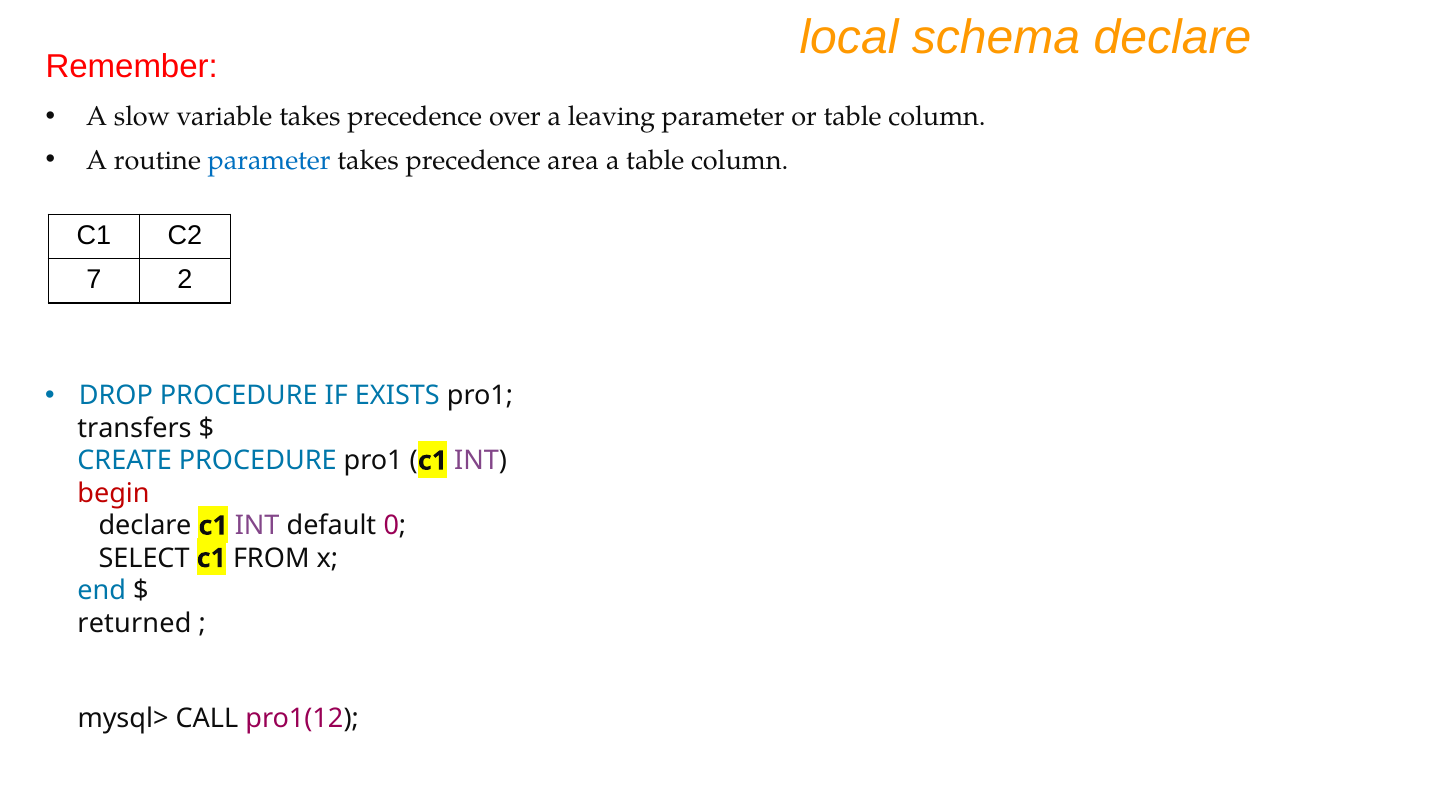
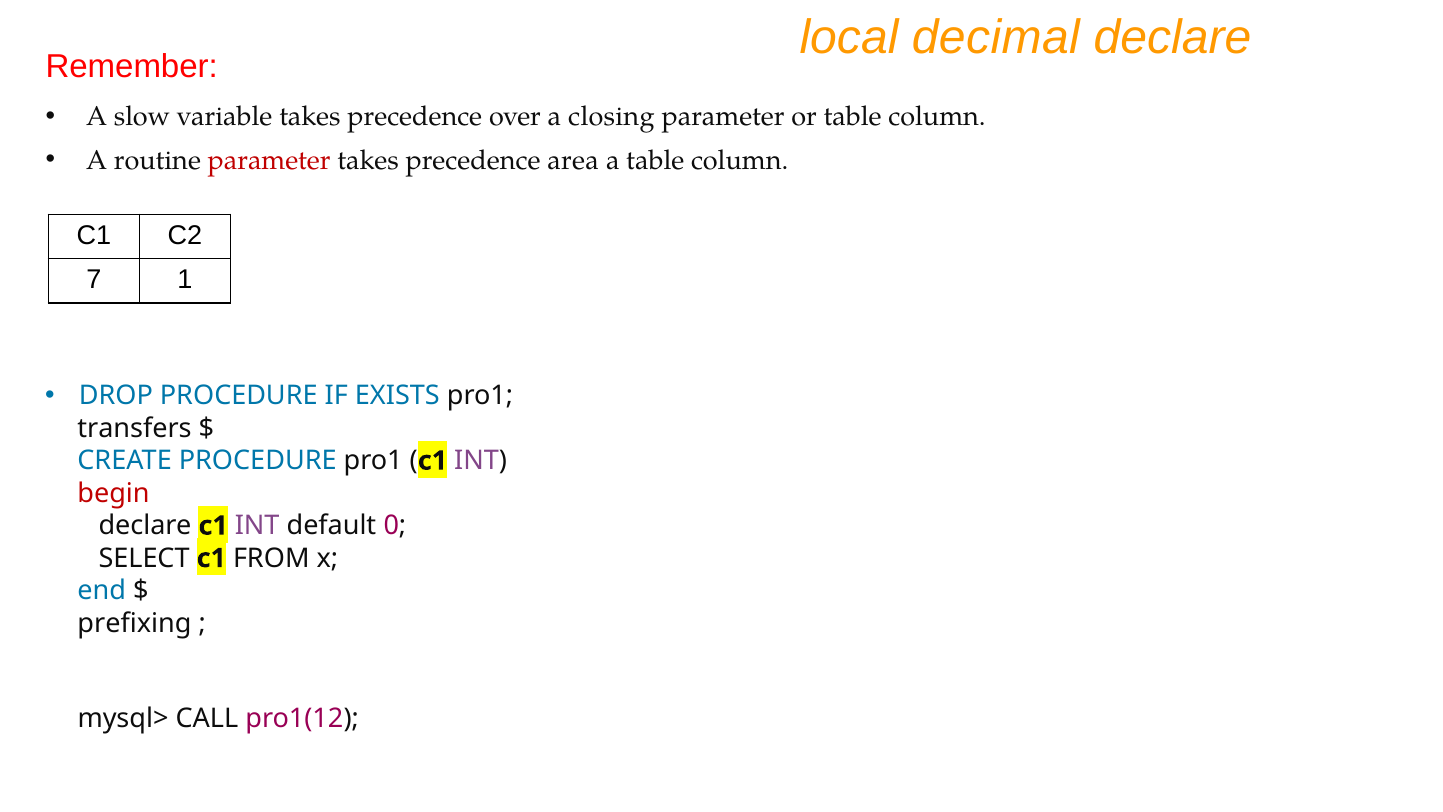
schema: schema -> decimal (996, 38)
leaving: leaving -> closing (611, 117)
parameter colour: blue -> red (269, 160)
2: 2 -> 1 (185, 279)
returned: returned -> prefixing (135, 623)
